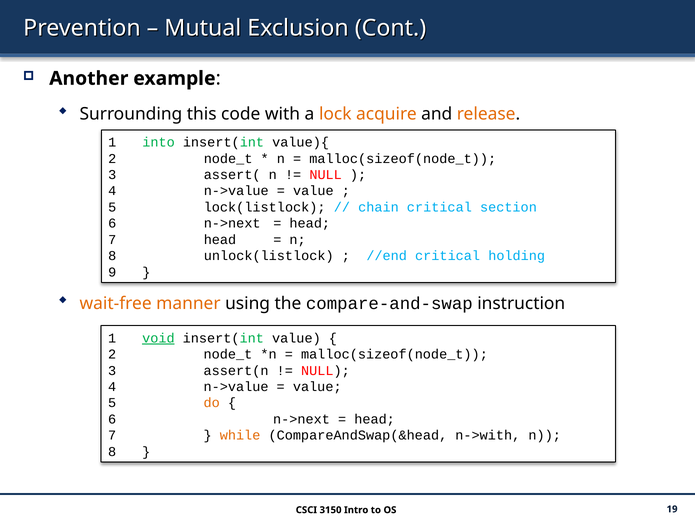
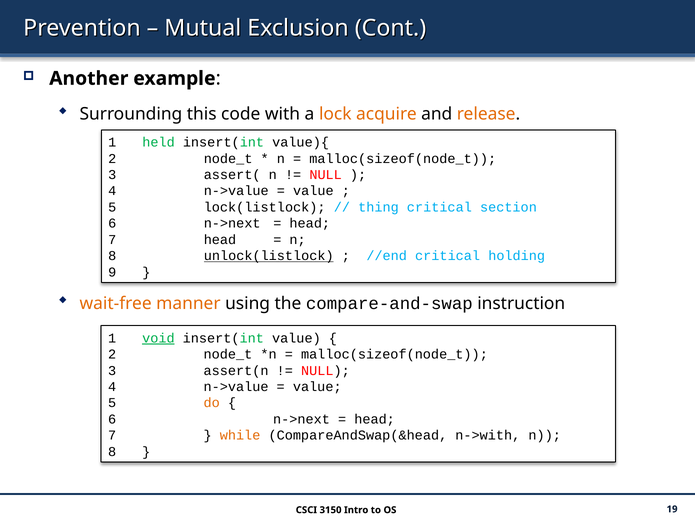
into: into -> held (159, 142)
chain: chain -> thing (378, 207)
unlock(listlock underline: none -> present (269, 256)
